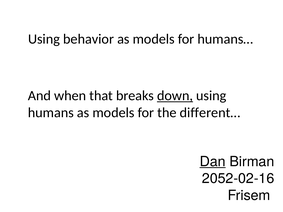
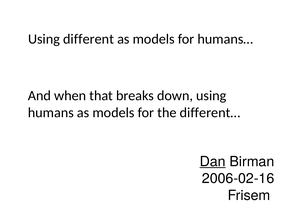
behavior: behavior -> different (89, 39)
down underline: present -> none (175, 96)
2052-02-16: 2052-02-16 -> 2006-02-16 (238, 179)
